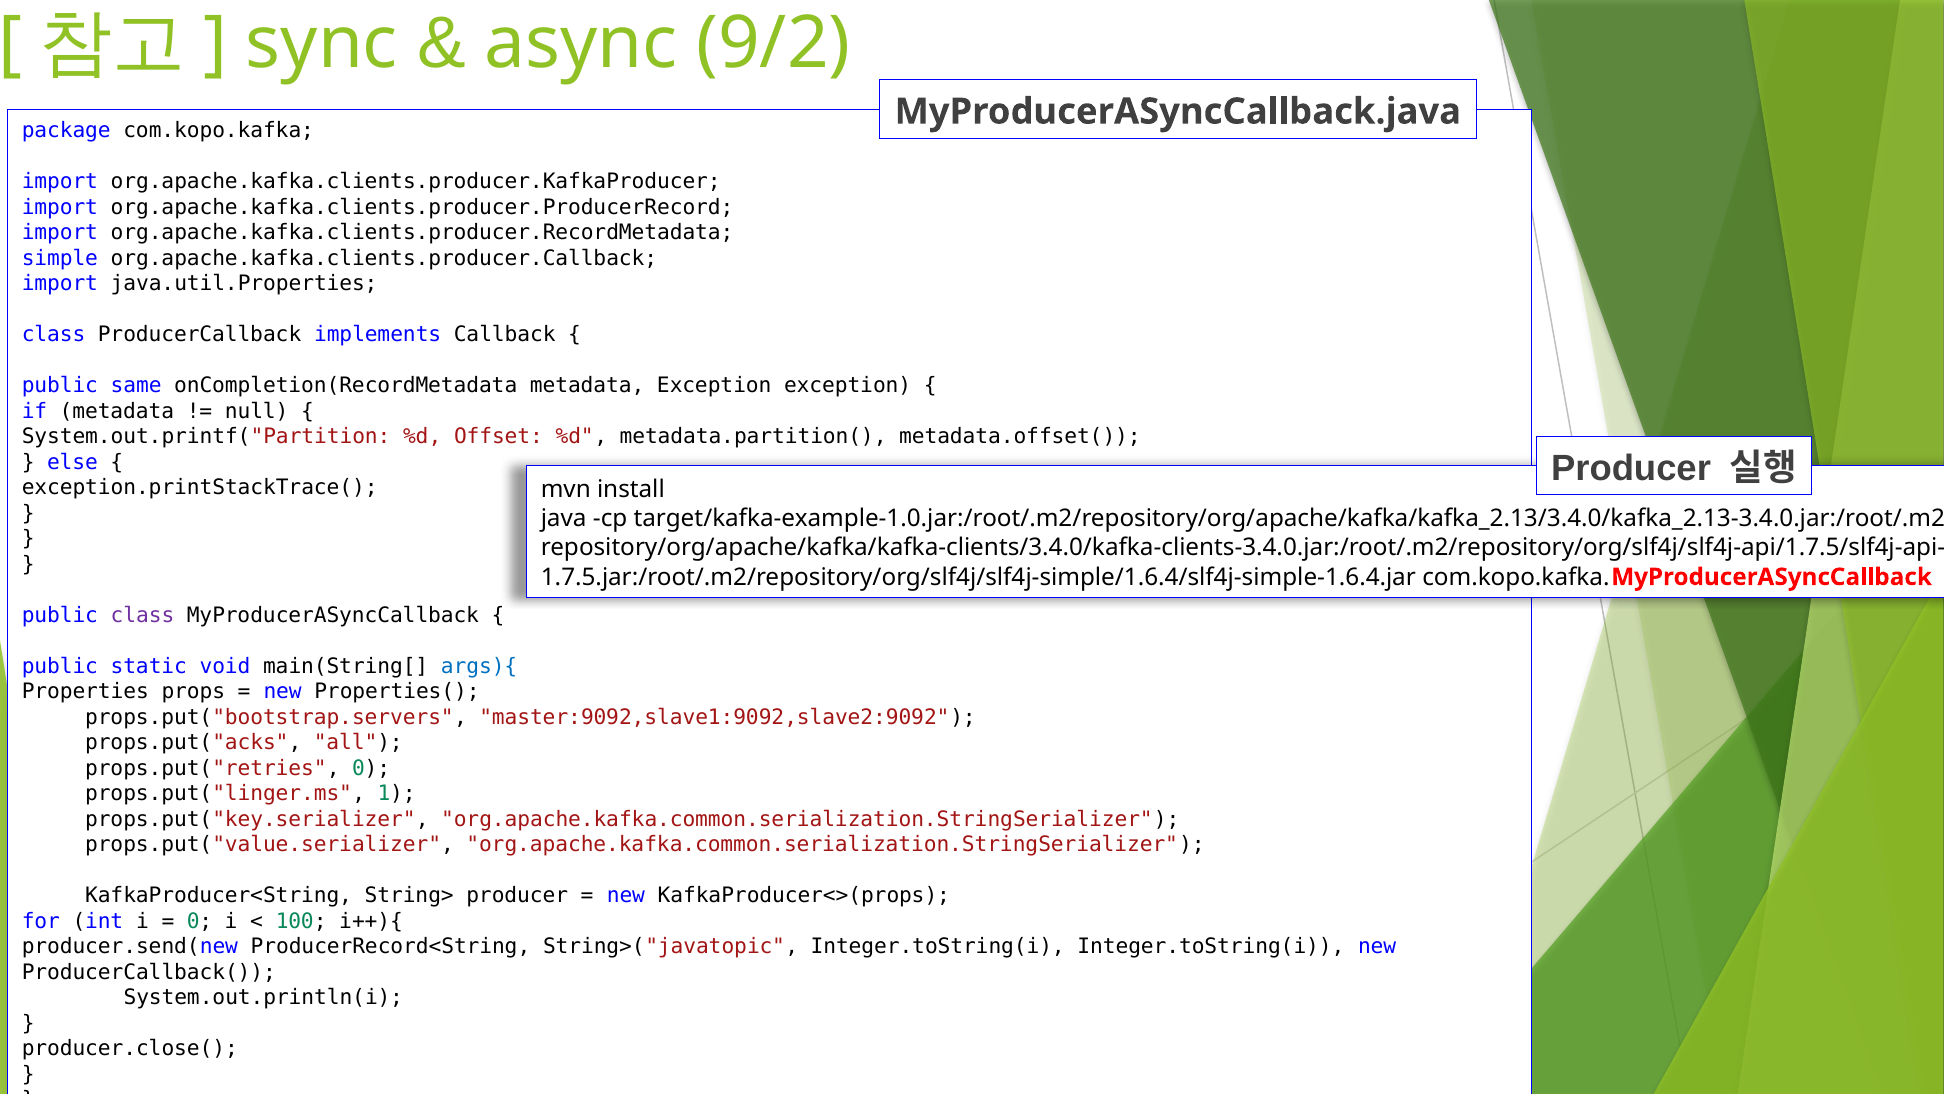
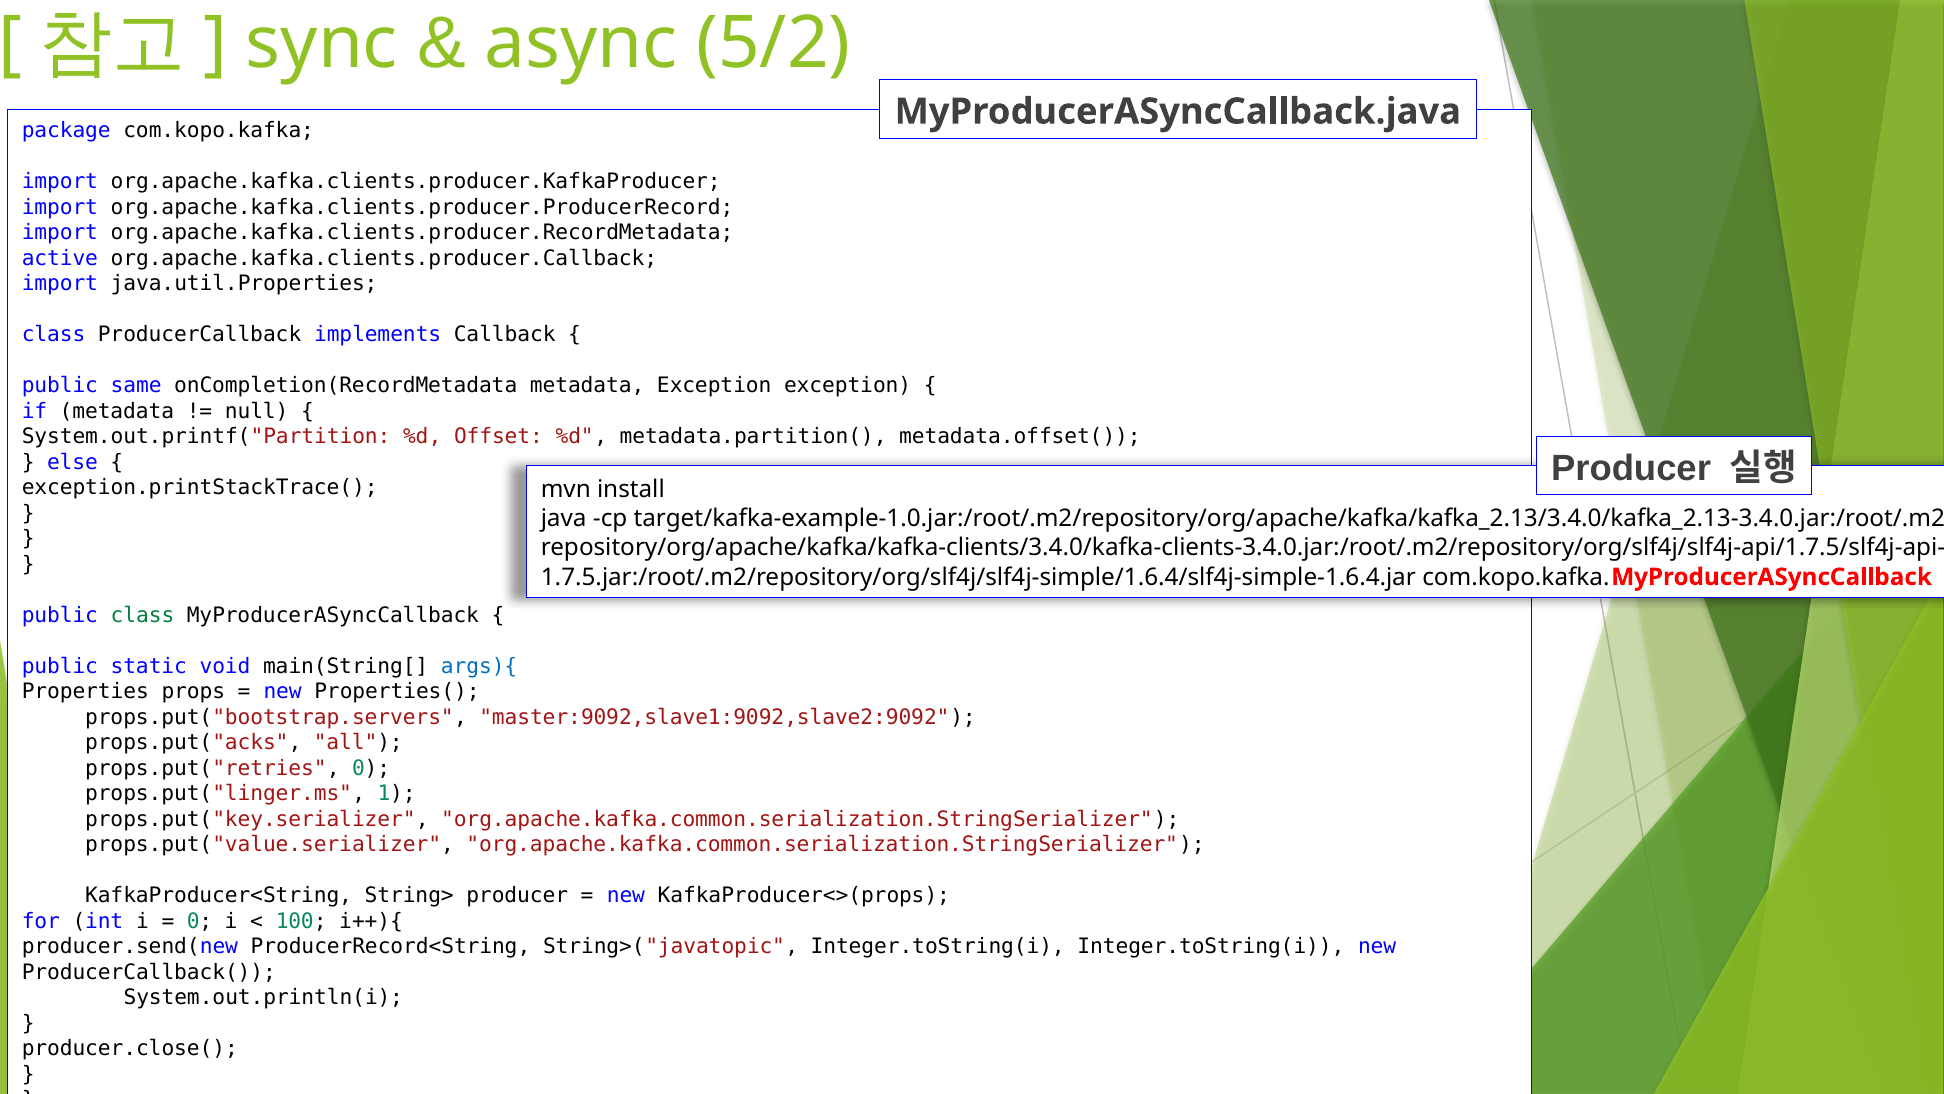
9/2: 9/2 -> 5/2 (774, 43)
simple: simple -> active (60, 258)
class colour: purple -> green (143, 615)
